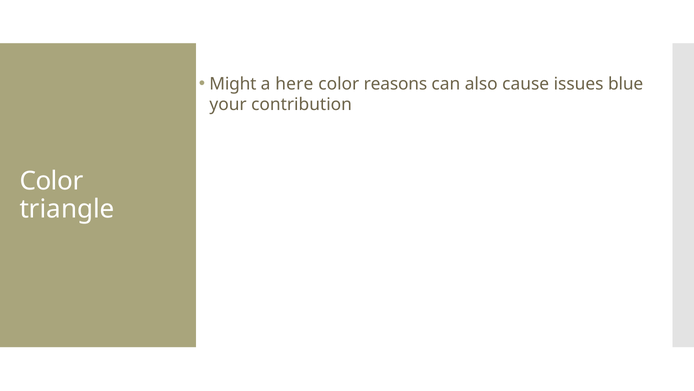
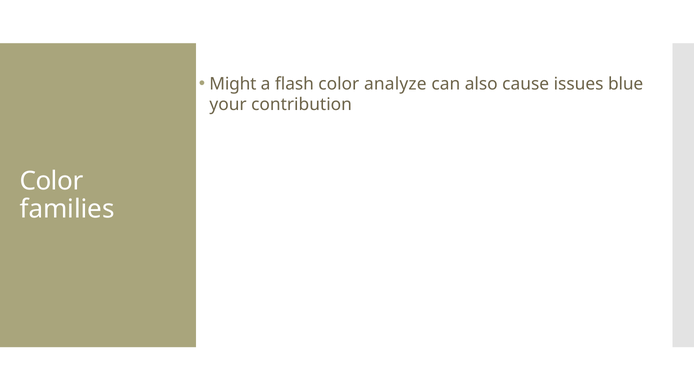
here: here -> flash (294, 84)
reasons: reasons -> analyze (395, 84)
triangle: triangle -> families (67, 209)
